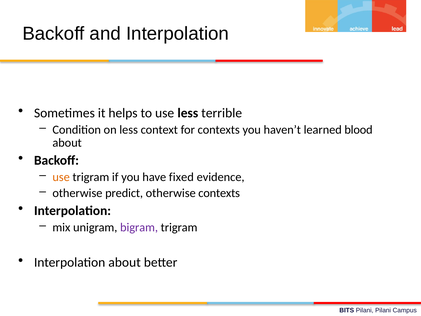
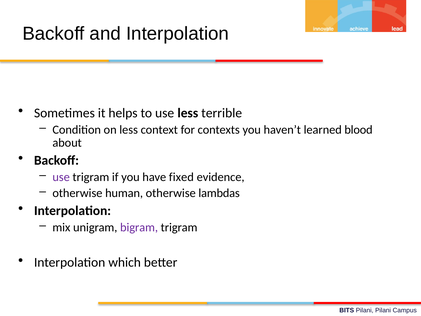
use colour: orange -> purple (61, 177)
predict: predict -> human (124, 193)
otherwise contexts: contexts -> lambdas (219, 193)
Interpolation about: about -> which (125, 262)
